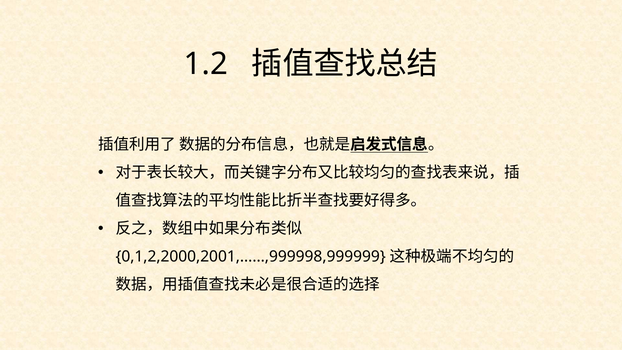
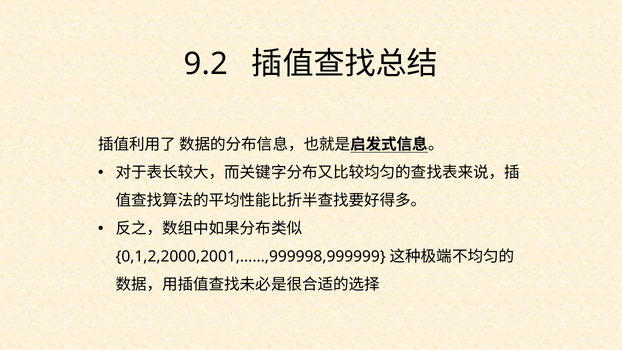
1.2: 1.2 -> 9.2 (206, 64)
